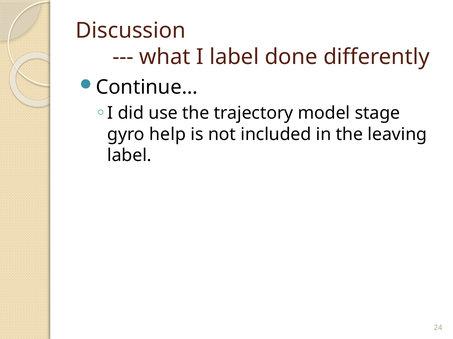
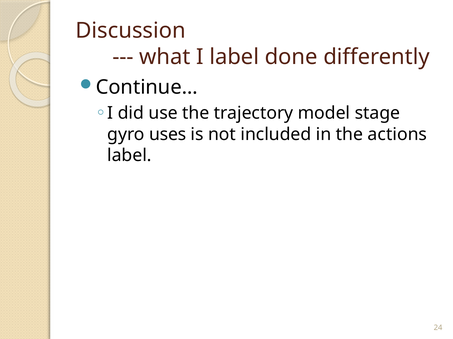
help: help -> uses (168, 135)
leaving: leaving -> actions (397, 135)
